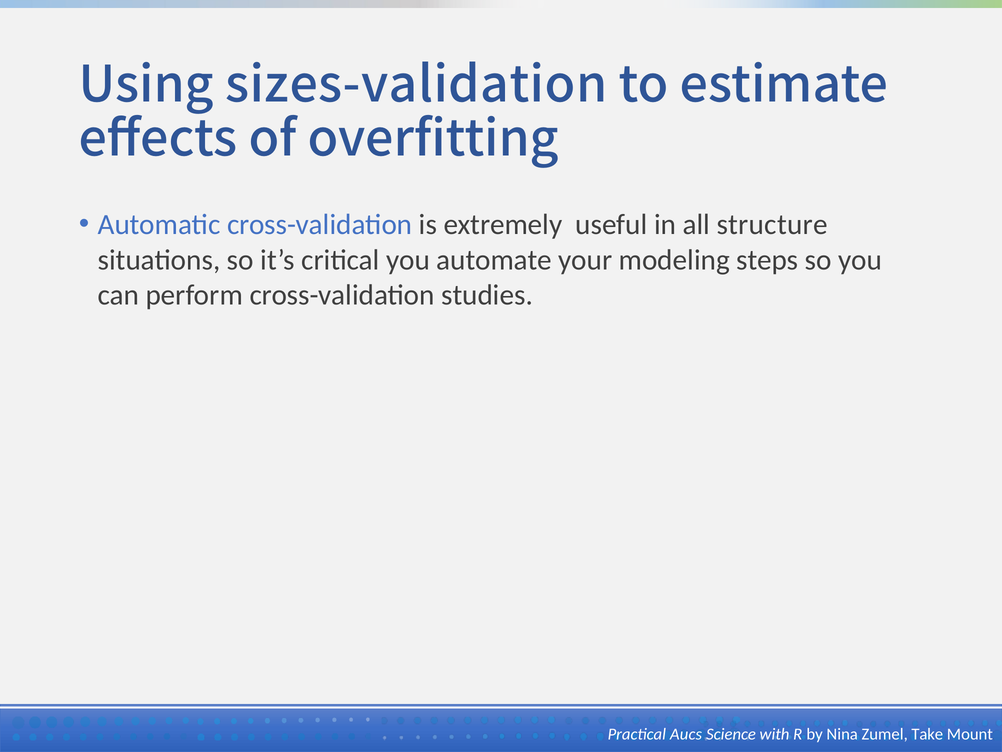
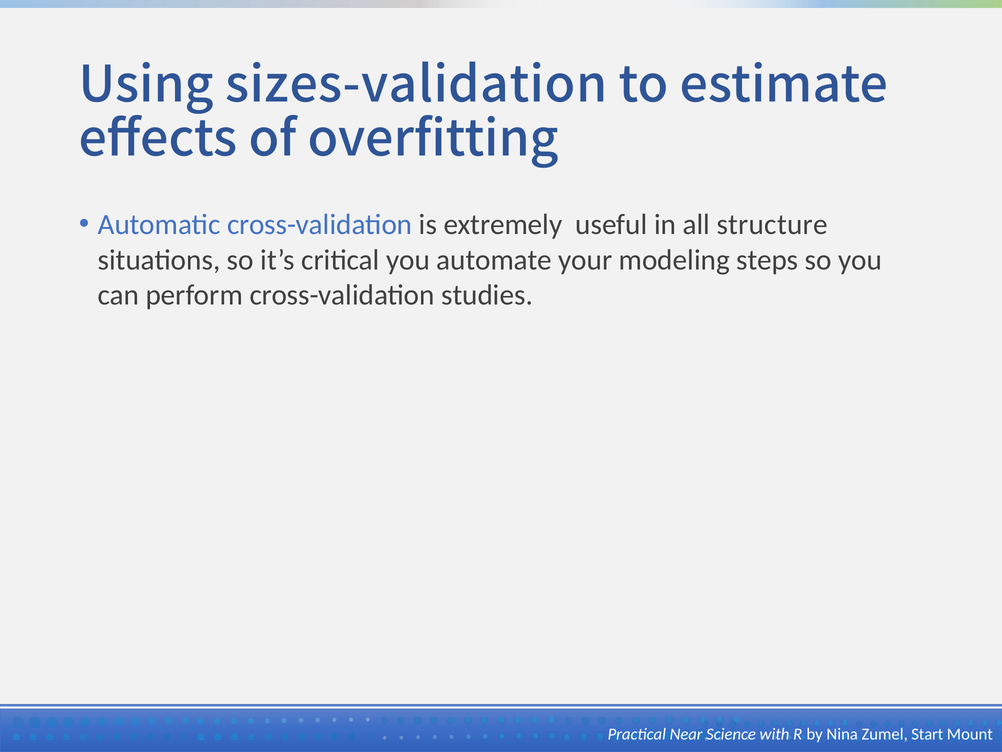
Aucs: Aucs -> Near (686, 734)
Take: Take -> Start (927, 734)
